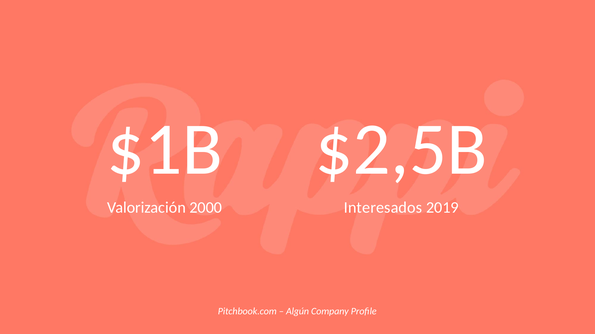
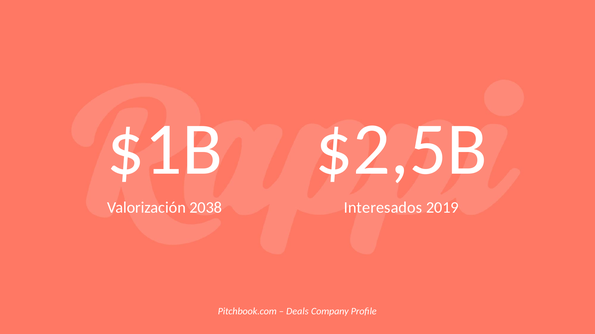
2000: 2000 -> 2038 (206, 208)
Algún: Algún -> Deals (297, 312)
